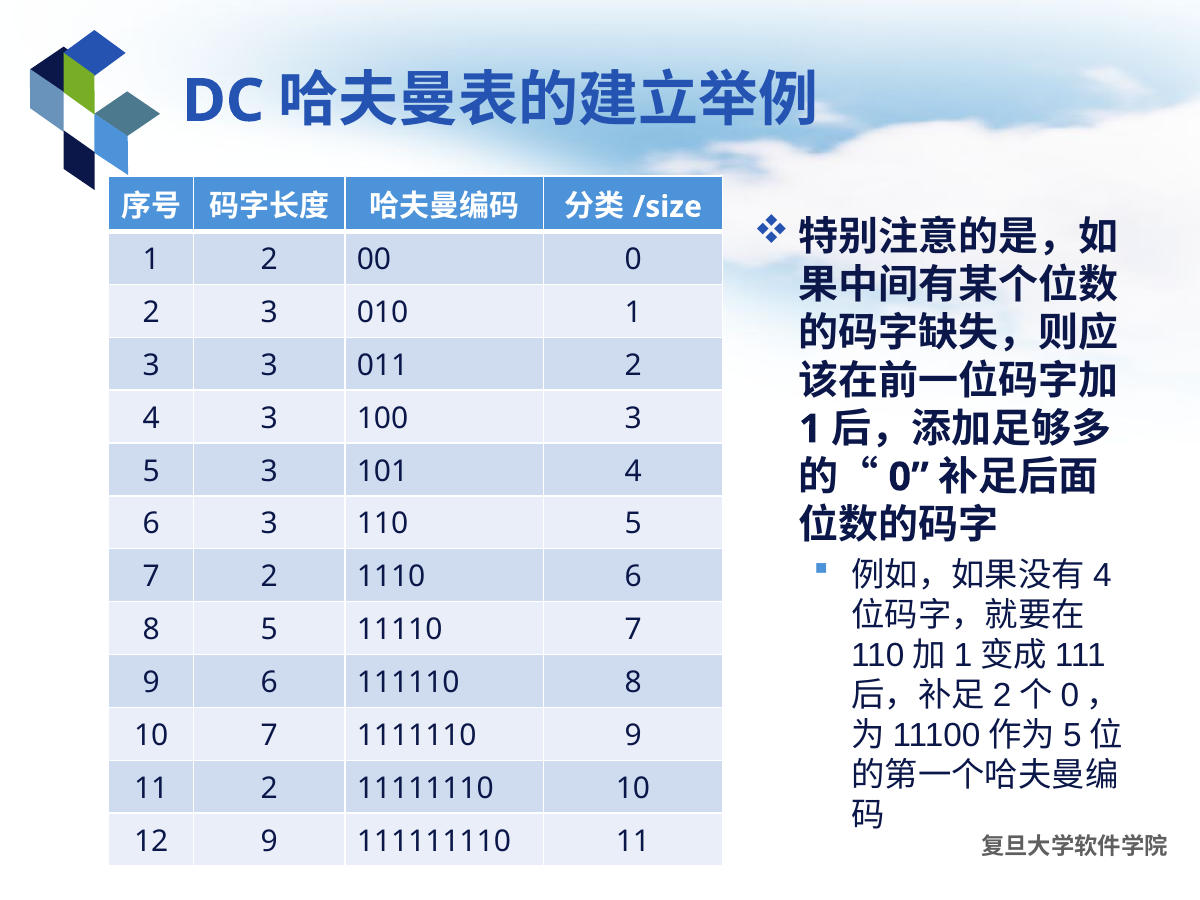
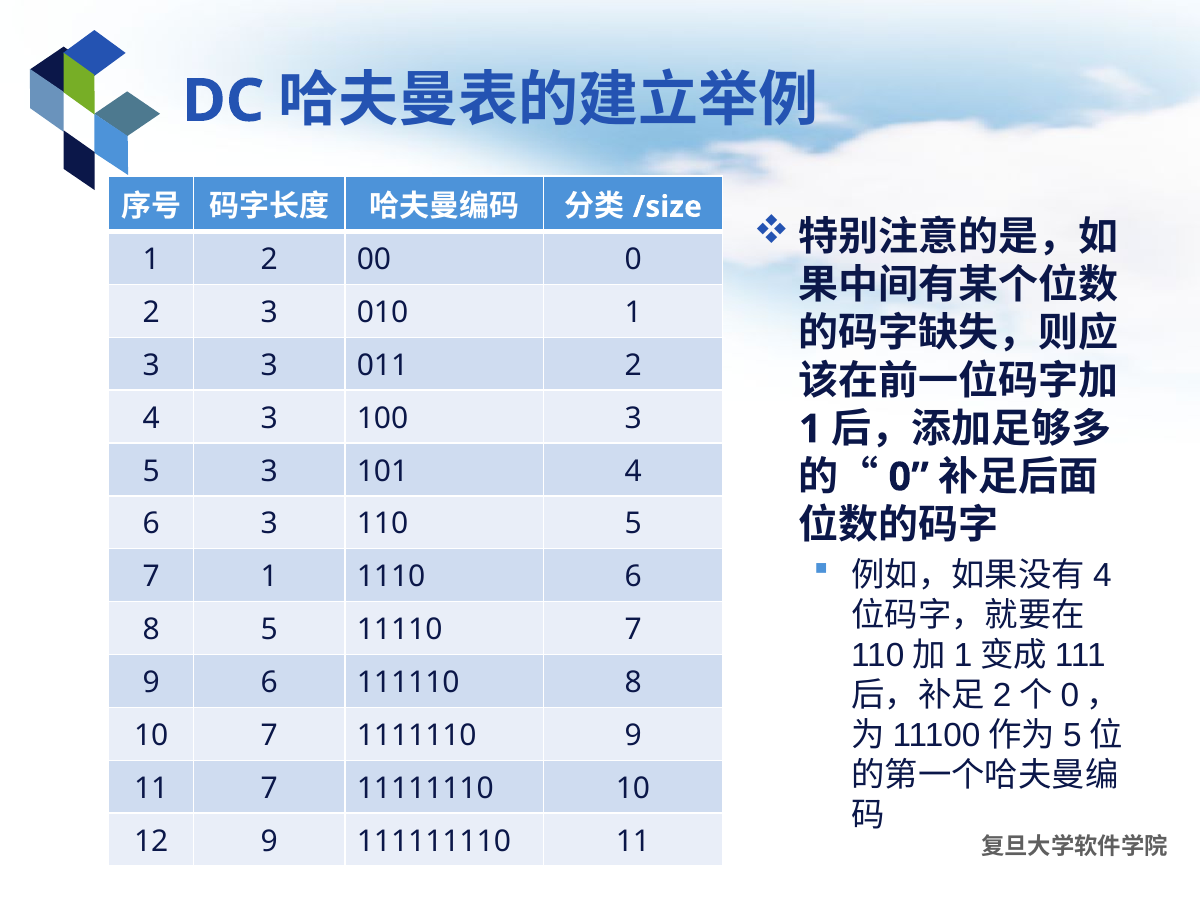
7 2: 2 -> 1 (269, 577)
11 2: 2 -> 7 (269, 788)
